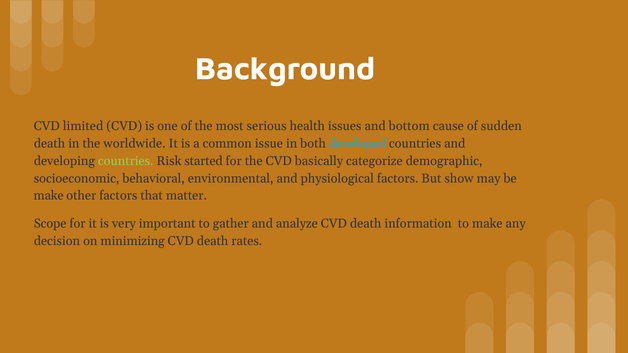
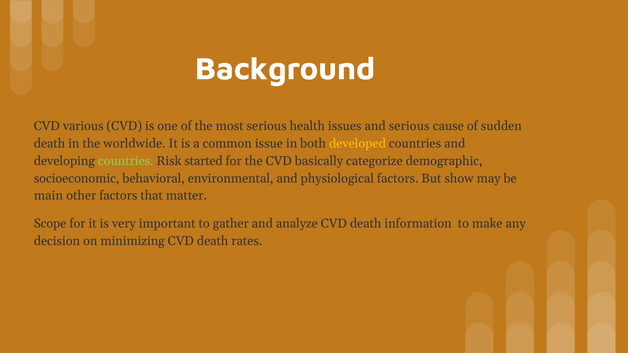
limited: limited -> various (83, 126)
and bottom: bottom -> serious (409, 126)
developed colour: light blue -> yellow (357, 144)
make: make -> main (48, 196)
